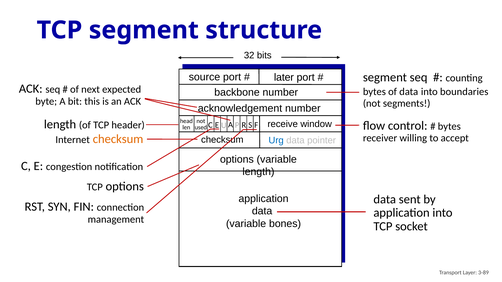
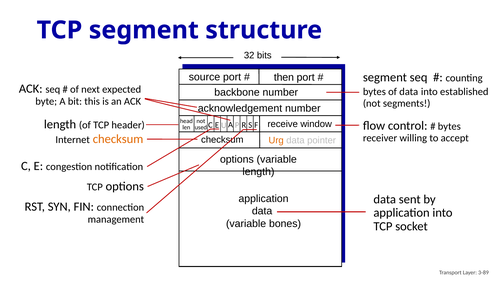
later: later -> then (284, 77)
boundaries: boundaries -> established (464, 92)
Urg colour: blue -> orange (276, 140)
